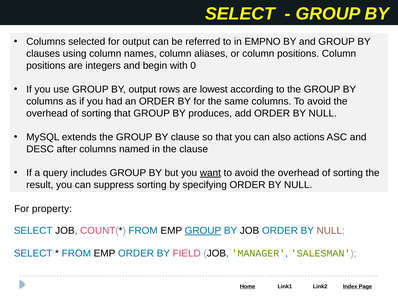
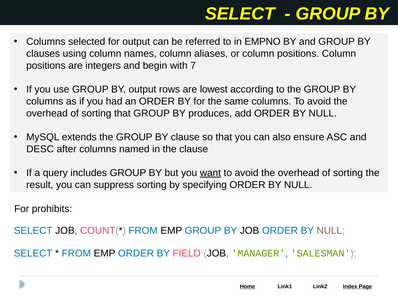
0: 0 -> 7 (193, 66)
actions: actions -> ensure (309, 137)
property: property -> prohibits (52, 209)
GROUP underline: present -> none (203, 231)
